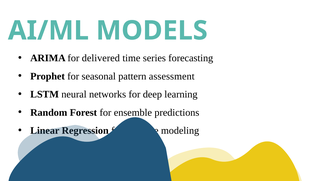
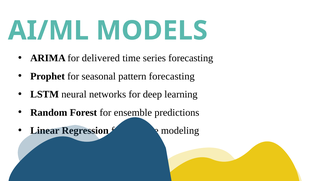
pattern assessment: assessment -> forecasting (172, 77)
